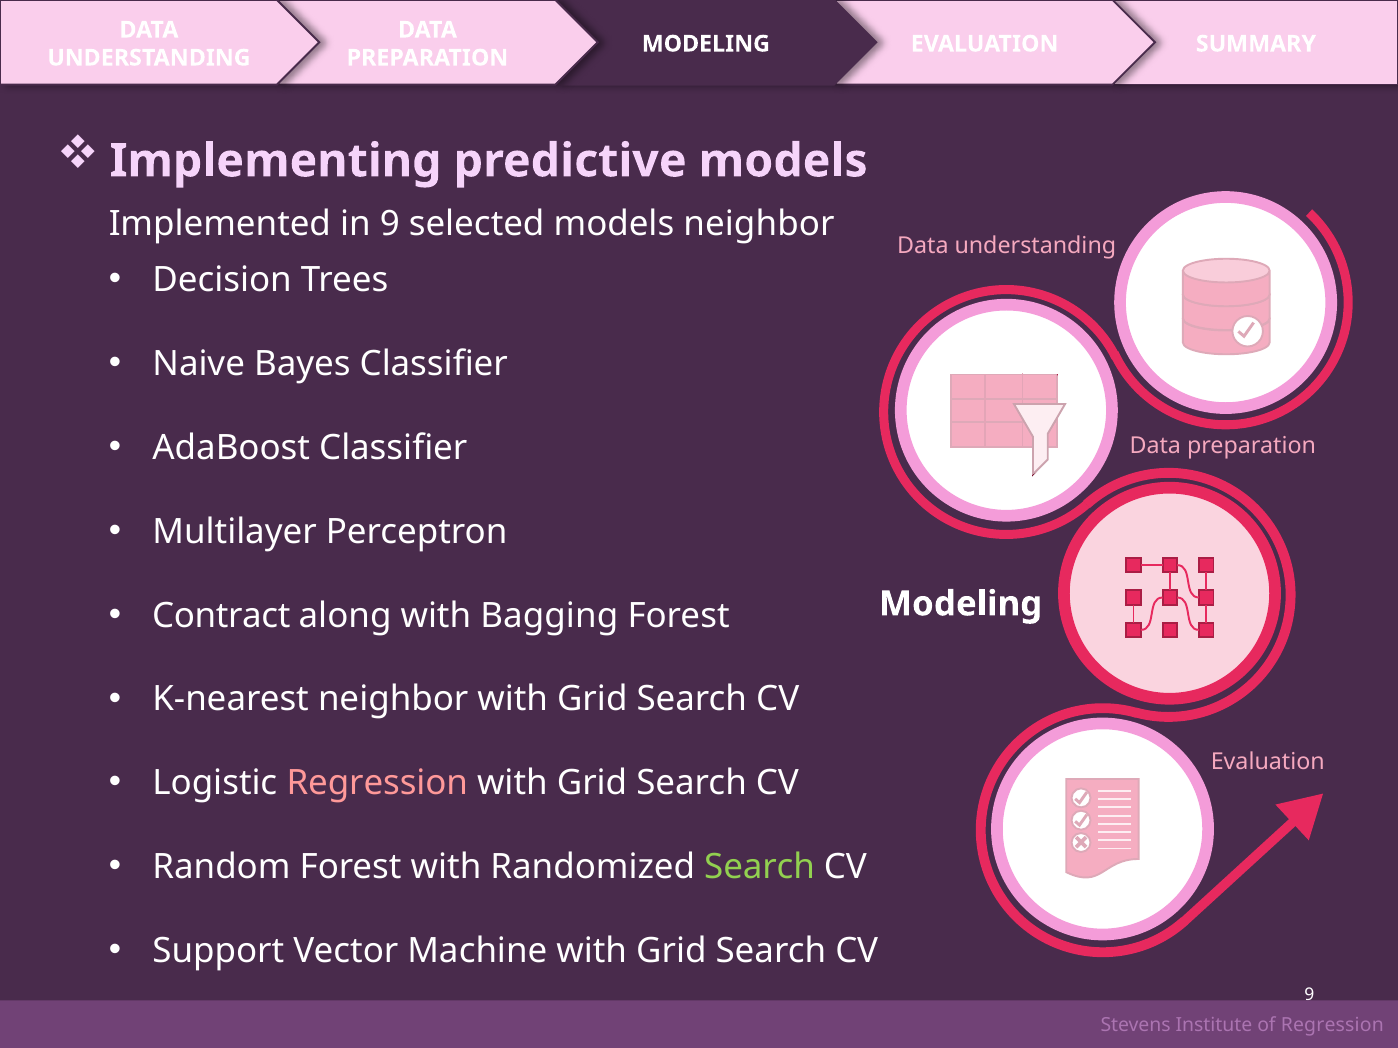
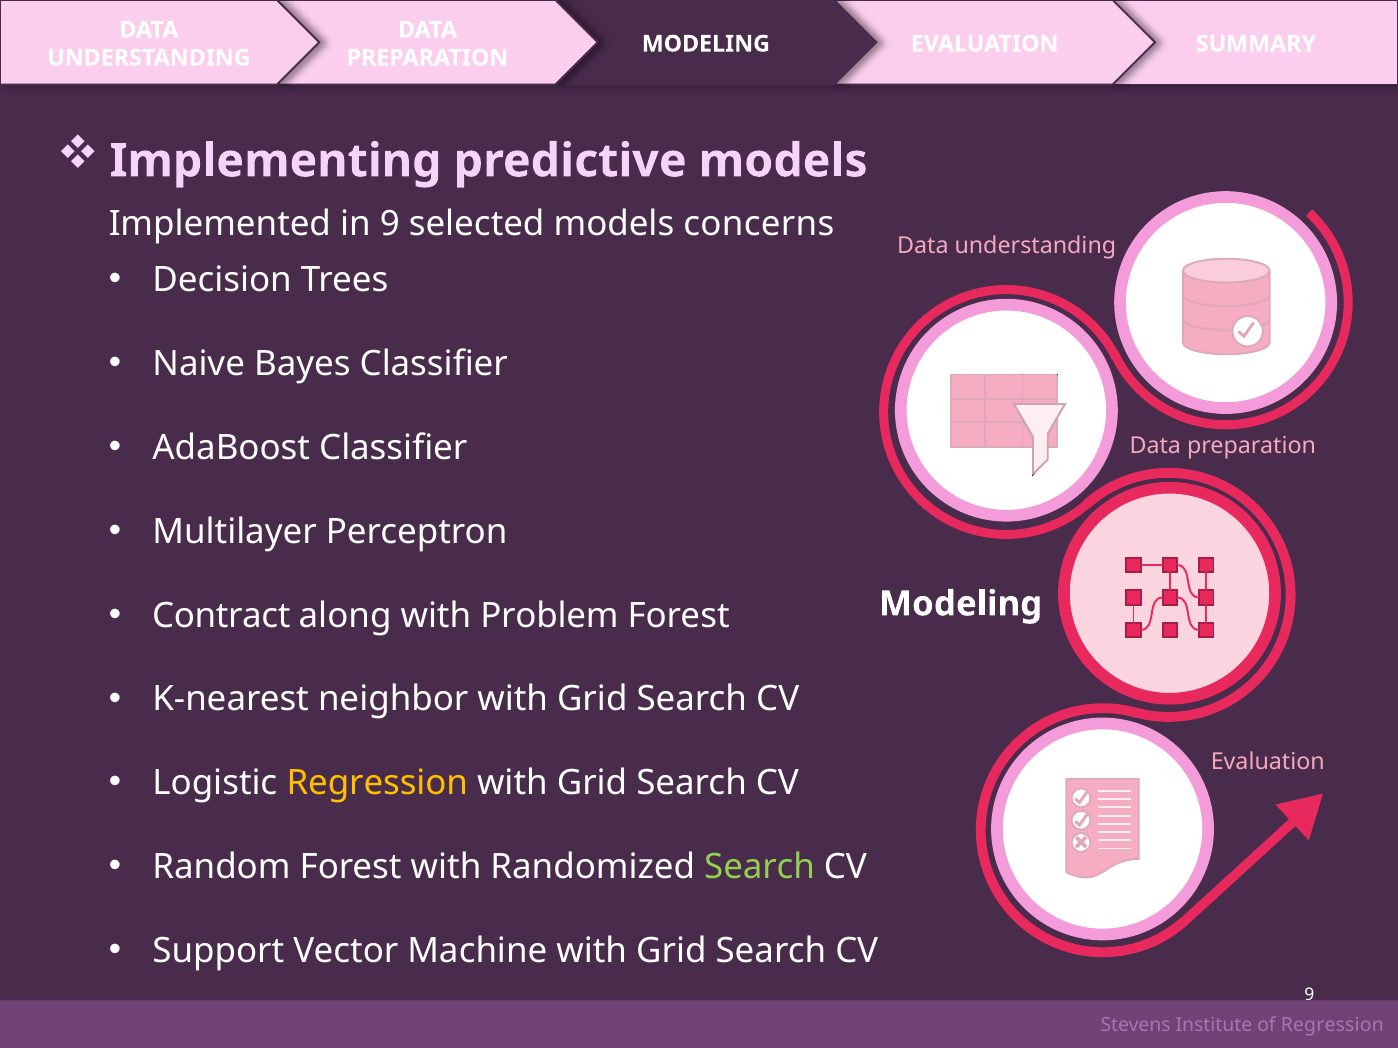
models neighbor: neighbor -> concerns (759, 224)
Bagging: Bagging -> Problem (549, 616)
Regression colour: pink -> yellow (377, 784)
